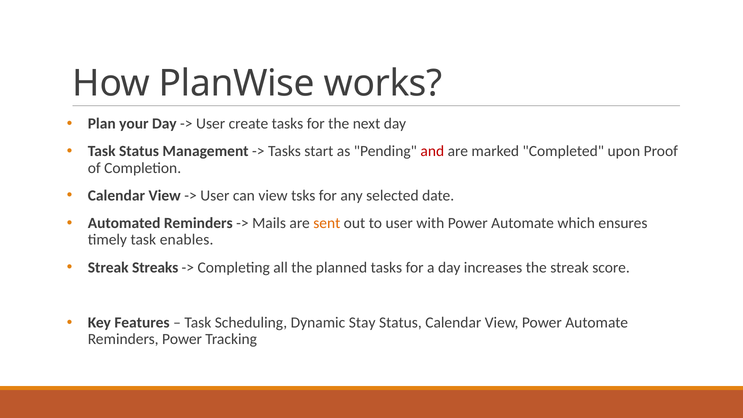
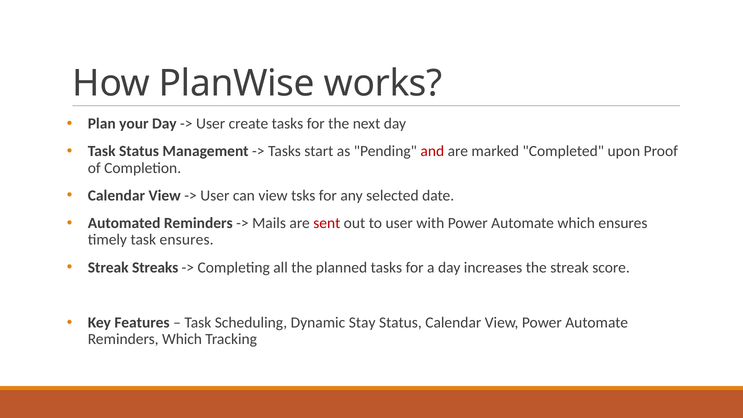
sent colour: orange -> red (327, 223)
task enables: enables -> ensures (187, 240)
Reminders Power: Power -> Which (182, 339)
